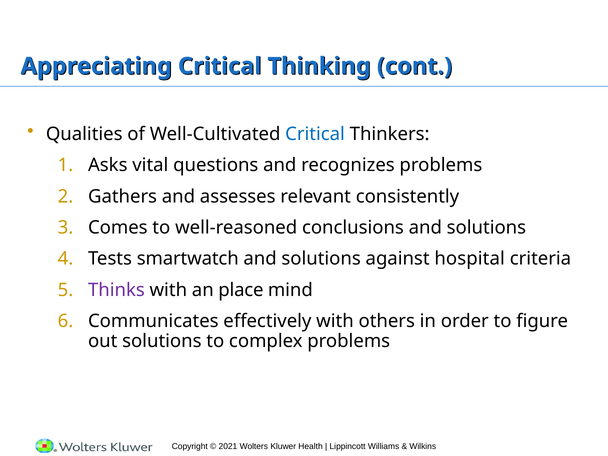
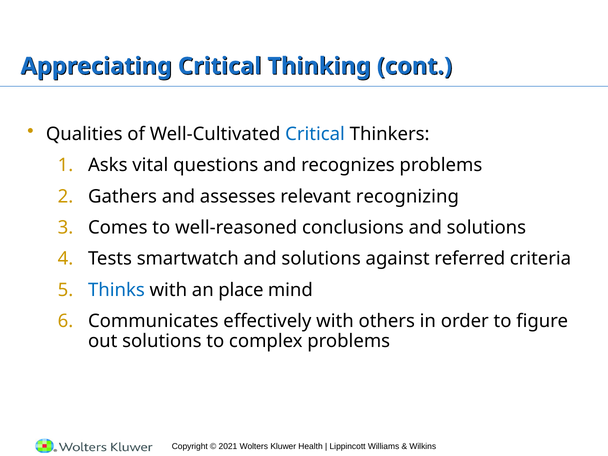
consistently: consistently -> recognizing (407, 196)
hospital: hospital -> referred (470, 259)
Thinks colour: purple -> blue (116, 290)
